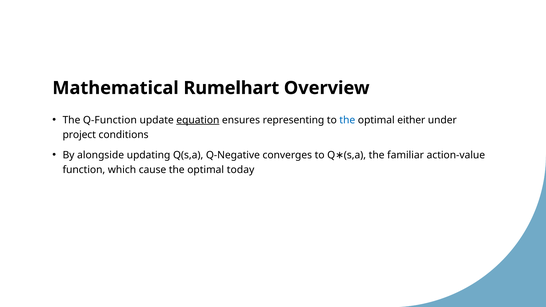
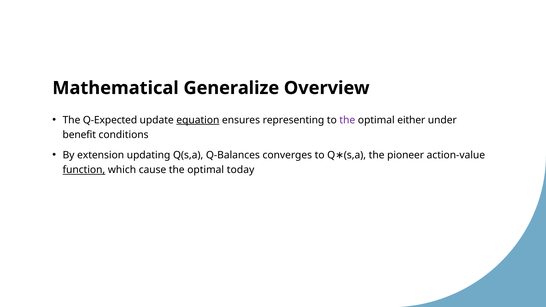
Rumelhart: Rumelhart -> Generalize (231, 88)
Q-Function: Q-Function -> Q-Expected (110, 120)
the colour: blue -> purple (347, 120)
project: project -> benefit (79, 135)
alongside: alongside -> extension (101, 155)
Q-Negative: Q-Negative -> Q-Balances (233, 155)
familiar: familiar -> pioneer (406, 155)
function underline: none -> present (84, 170)
